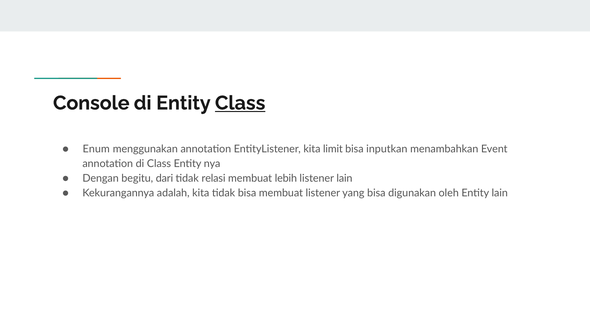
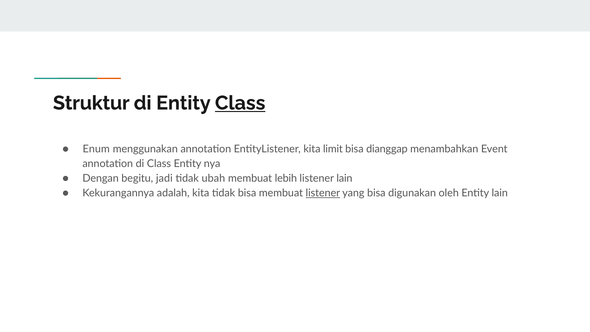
Console: Console -> Struktur (91, 103)
inputkan: inputkan -> dianggap (387, 149)
dari: dari -> jadi (164, 178)
relasi: relasi -> ubah (213, 178)
listener underline: none -> present (323, 193)
